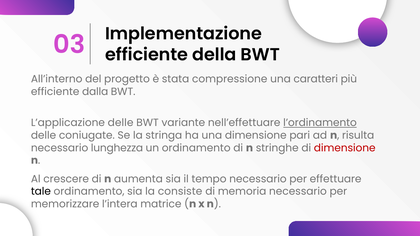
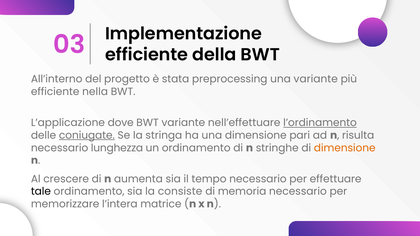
compressione: compressione -> preprocessing (230, 79)
una caratteri: caratteri -> variante (316, 79)
dalla: dalla -> nella (95, 92)
L’applicazione delle: delle -> dove (121, 123)
coniugate underline: none -> present (87, 135)
dimensione colour: red -> orange (345, 148)
